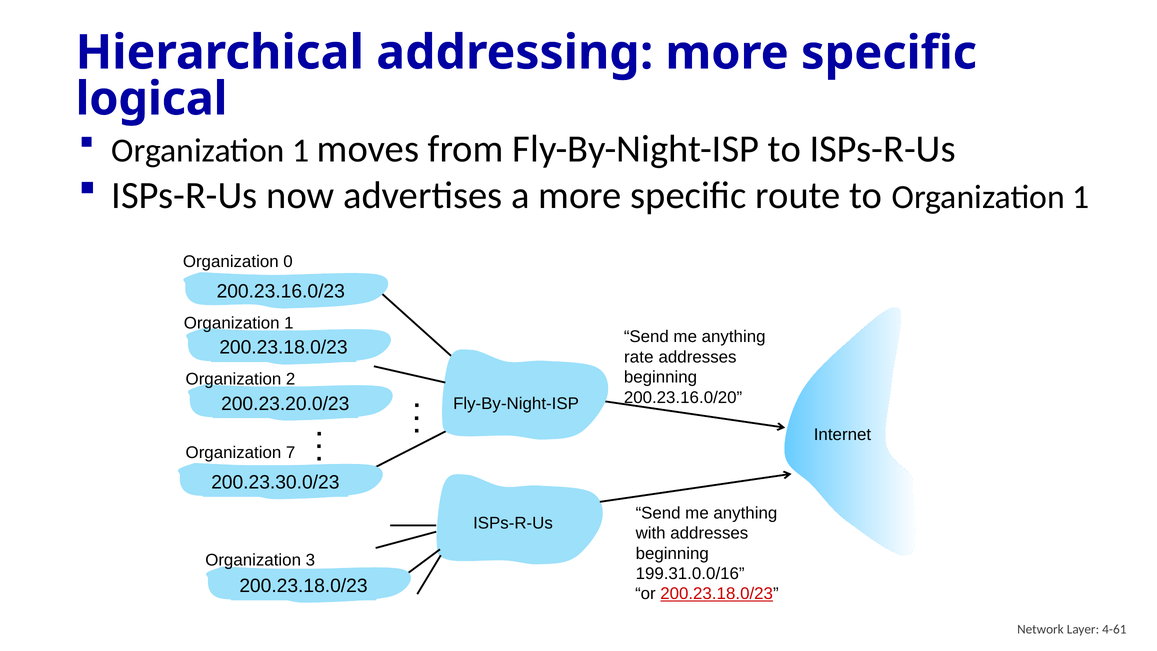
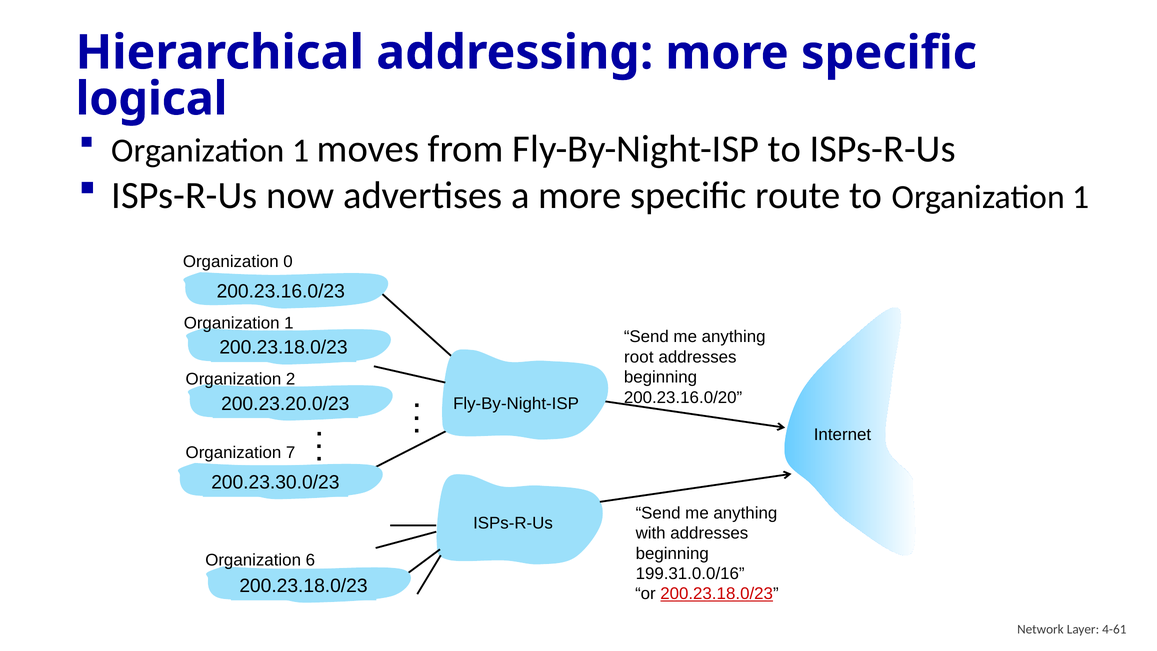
rate: rate -> root (639, 357)
3: 3 -> 6 (310, 560)
